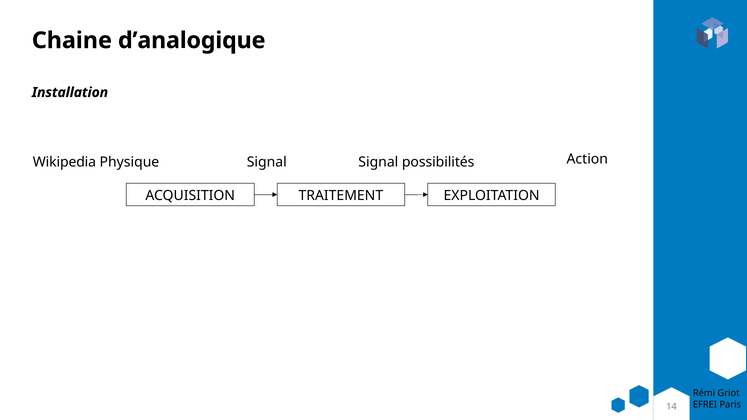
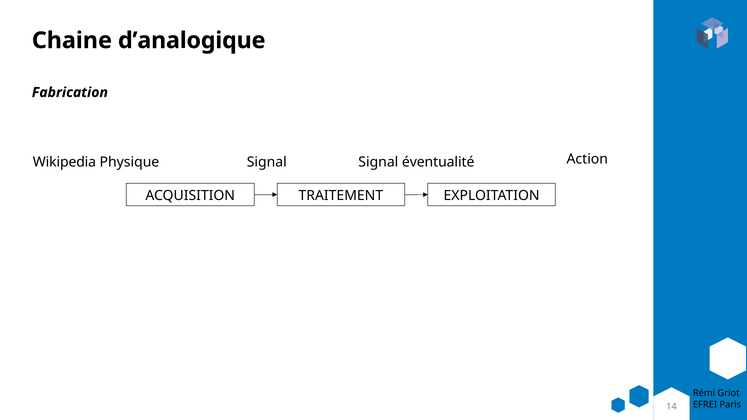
Installation: Installation -> Fabrication (70, 92)
possibilités: possibilités -> éventualité (438, 162)
